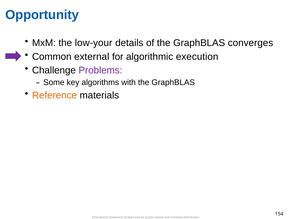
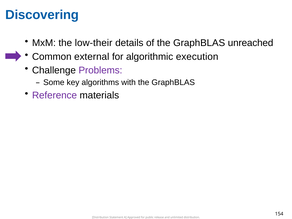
Opportunity: Opportunity -> Discovering (42, 15)
low-your: low-your -> low-their (94, 43)
converges: converges -> unreached (251, 43)
Reference colour: orange -> purple (54, 95)
